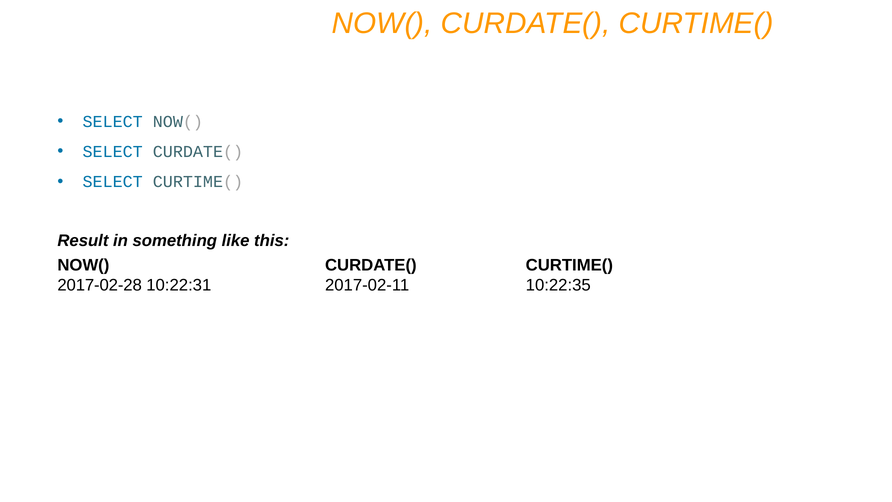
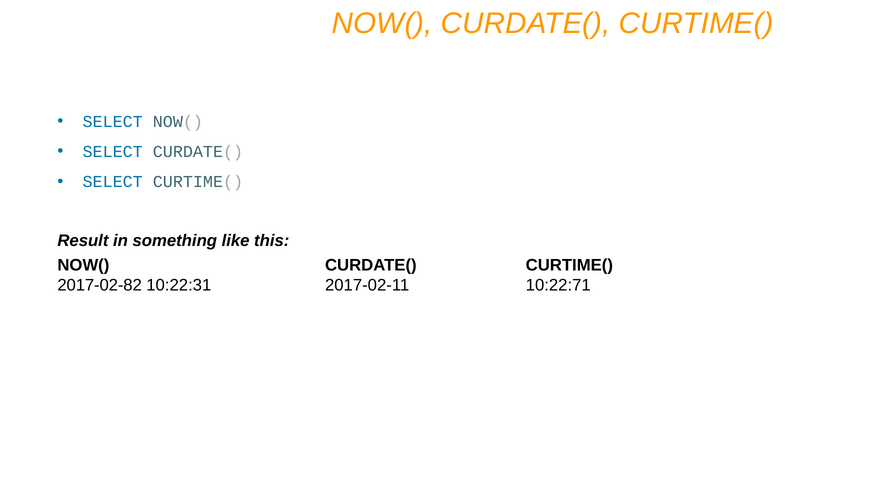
2017-02-28: 2017-02-28 -> 2017-02-82 (100, 285)
10:22:35: 10:22:35 -> 10:22:71 (558, 285)
